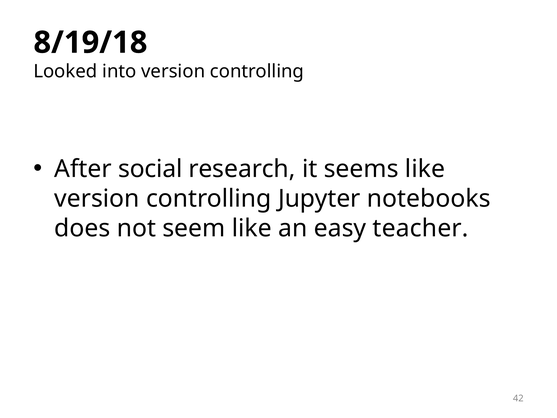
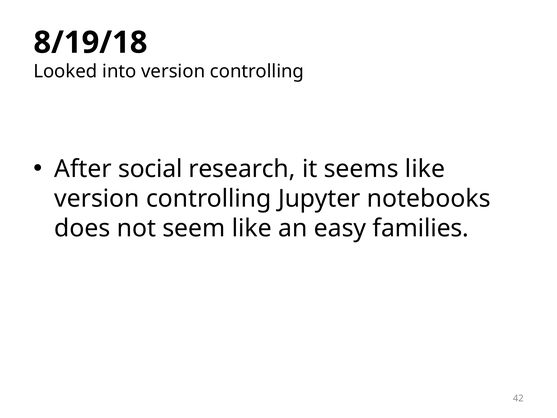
teacher: teacher -> families (421, 228)
